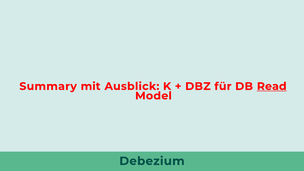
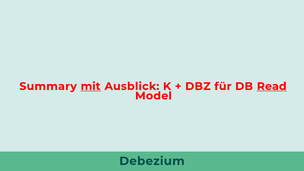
mit underline: none -> present (91, 86)
